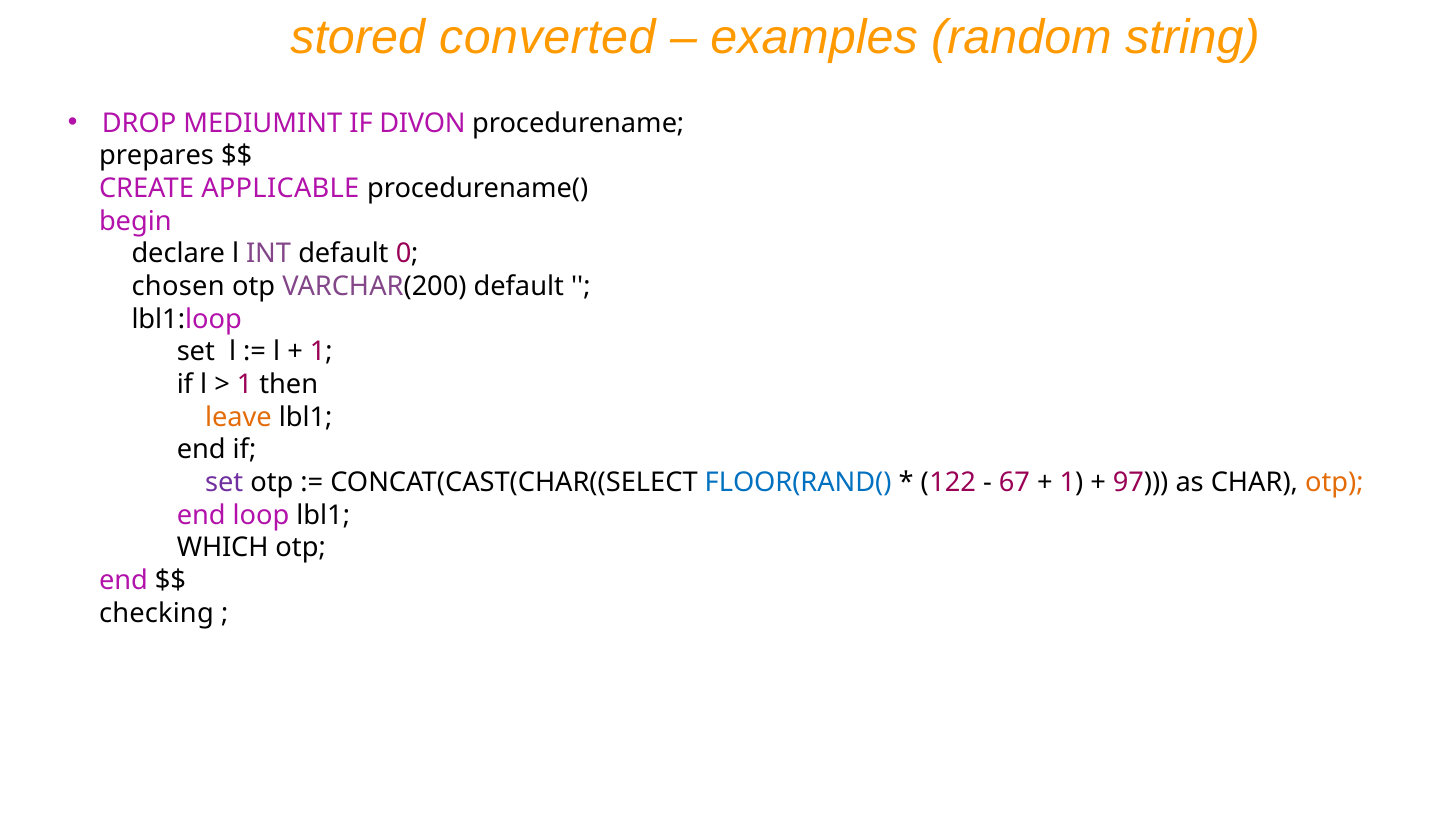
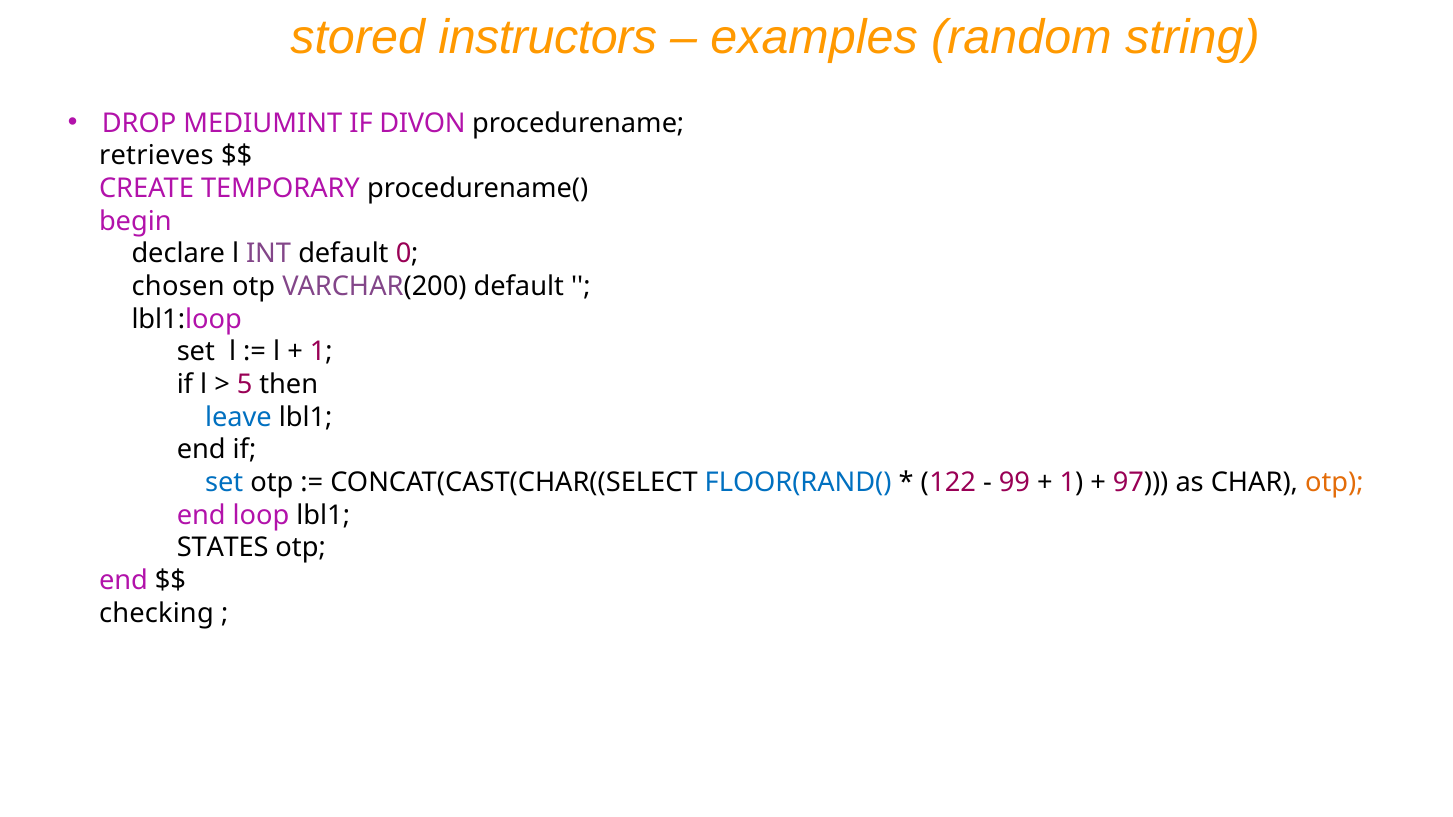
converted: converted -> instructors (548, 38)
prepares: prepares -> retrieves (156, 156)
APPLICABLE: APPLICABLE -> TEMPORARY (281, 188)
1: 1 -> 5 (245, 385)
leave colour: orange -> blue (238, 417)
set colour: purple -> blue (224, 483)
67: 67 -> 99 (1015, 483)
WHICH: WHICH -> STATES (223, 548)
